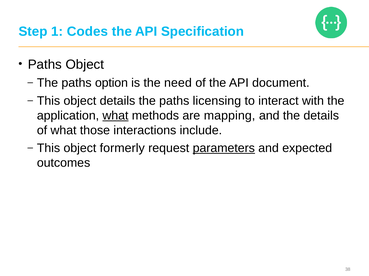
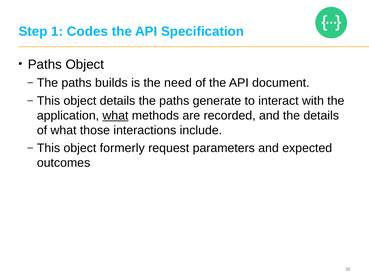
option: option -> builds (111, 83)
licensing: licensing -> generate (217, 101)
mapping: mapping -> recorded (230, 116)
parameters underline: present -> none (224, 149)
